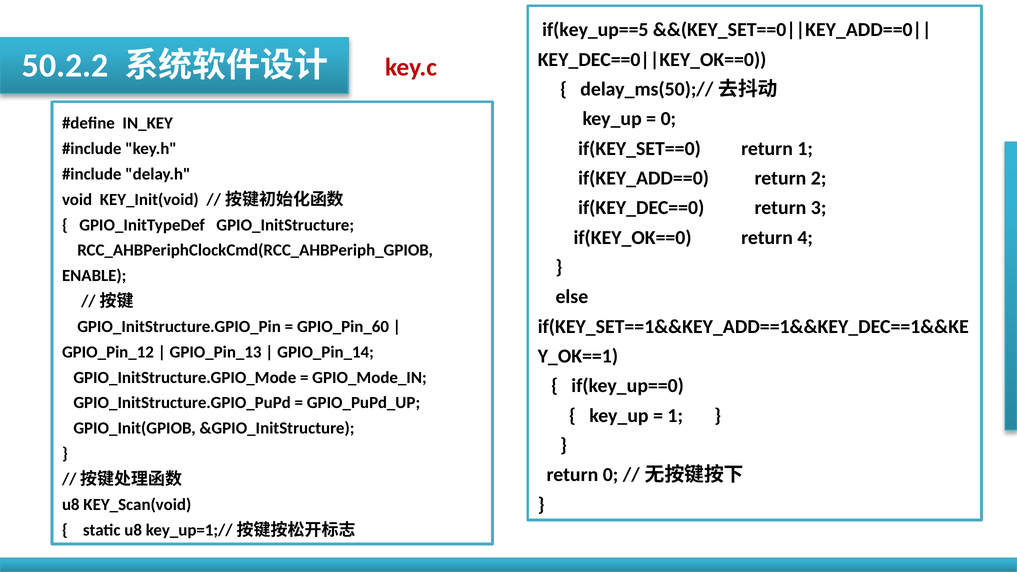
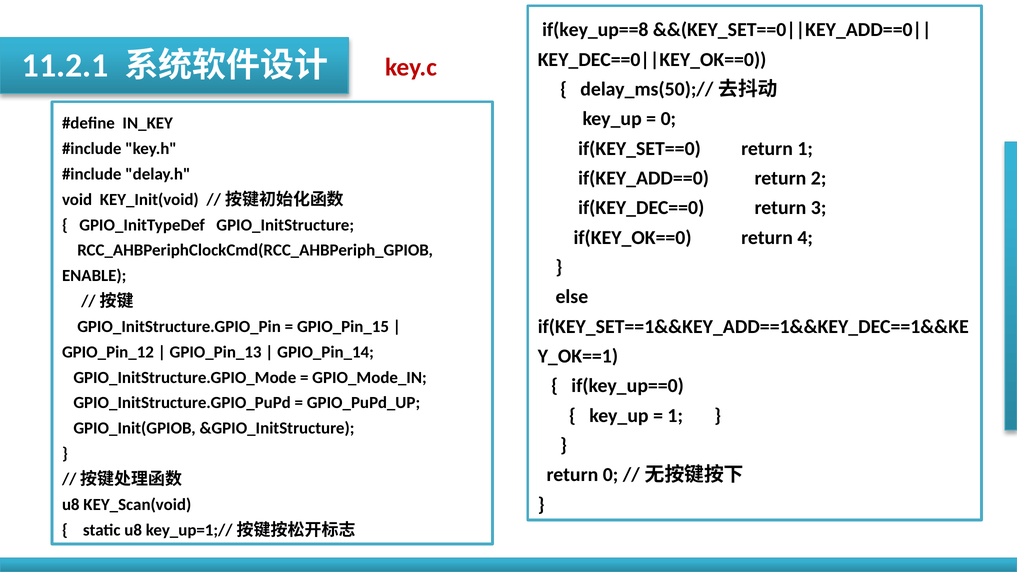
if(key_up==5: if(key_up==5 -> if(key_up==8 (595, 30)
50.2.2: 50.2.2 -> 11.2.1 (65, 65)
GPIO_Pin_60: GPIO_Pin_60 -> GPIO_Pin_15 (343, 327)
